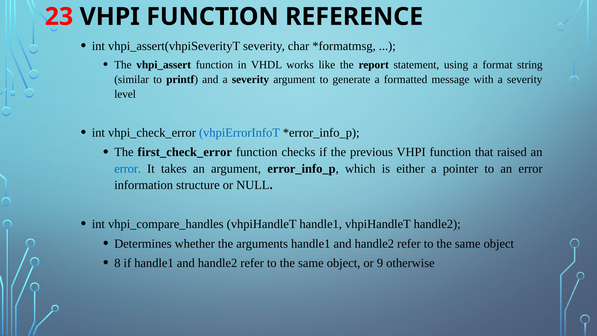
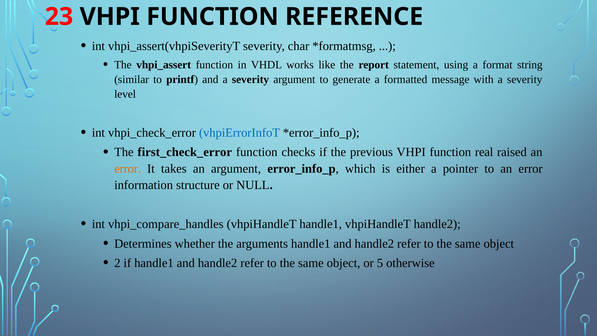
that: that -> real (484, 152)
error colour: blue -> orange (128, 169)
8: 8 -> 2 (117, 263)
9: 9 -> 5 (380, 263)
